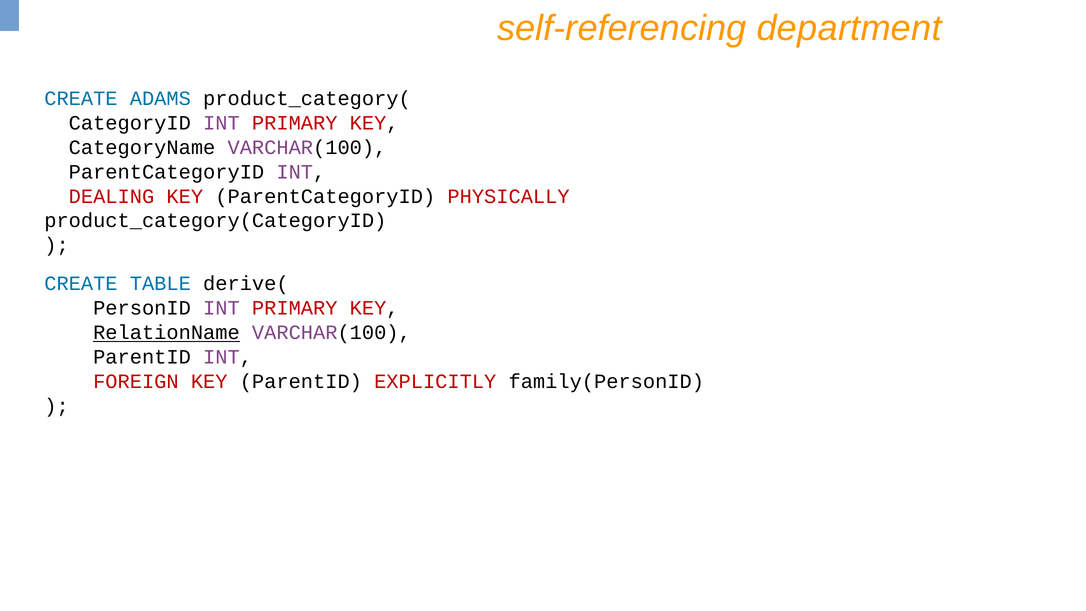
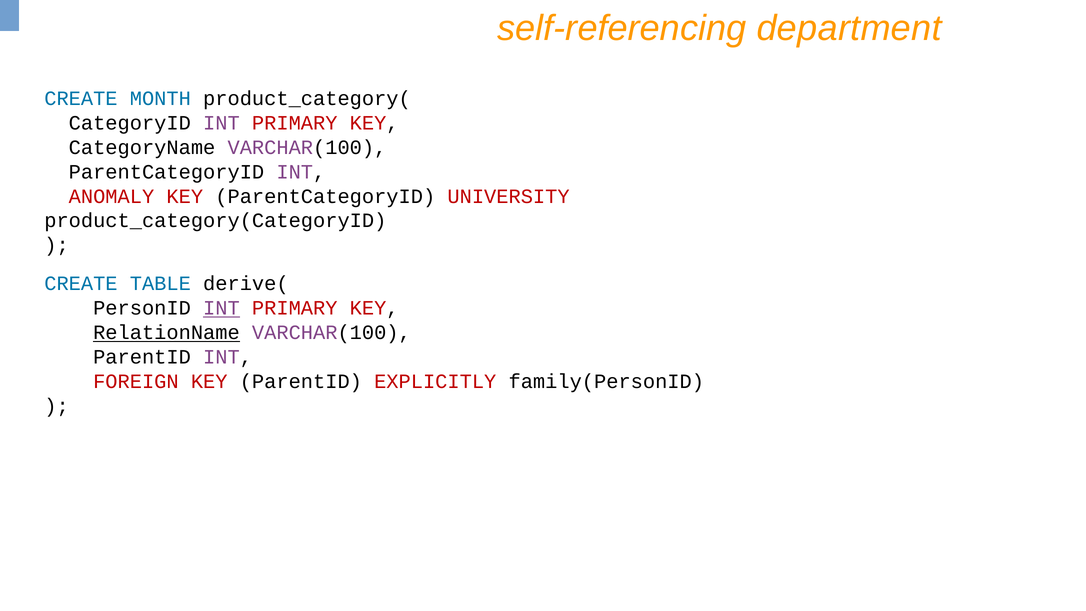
ADAMS: ADAMS -> MONTH (160, 99)
DEALING: DEALING -> ANOMALY (111, 196)
PHYSICALLY: PHYSICALLY -> UNIVERSITY (509, 196)
INT underline: none -> present (221, 308)
